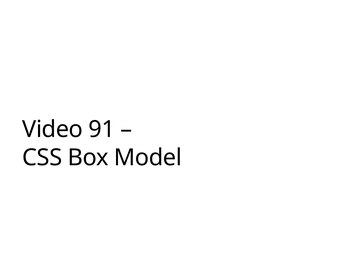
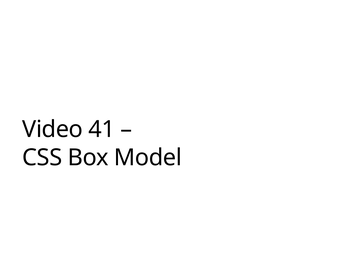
91: 91 -> 41 (102, 129)
